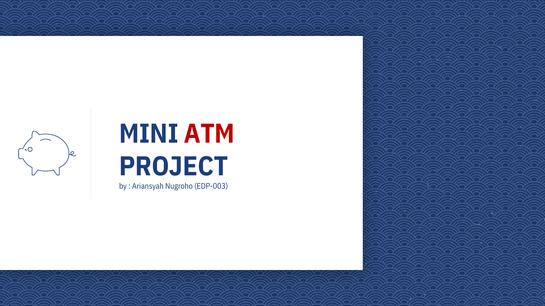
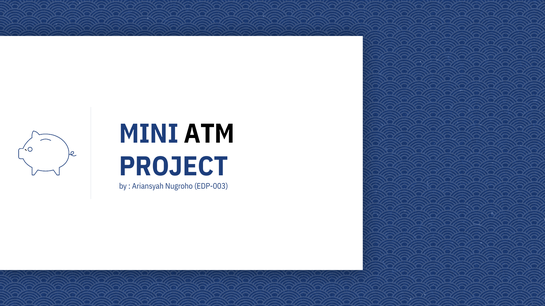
ATM colour: red -> black (209, 134)
